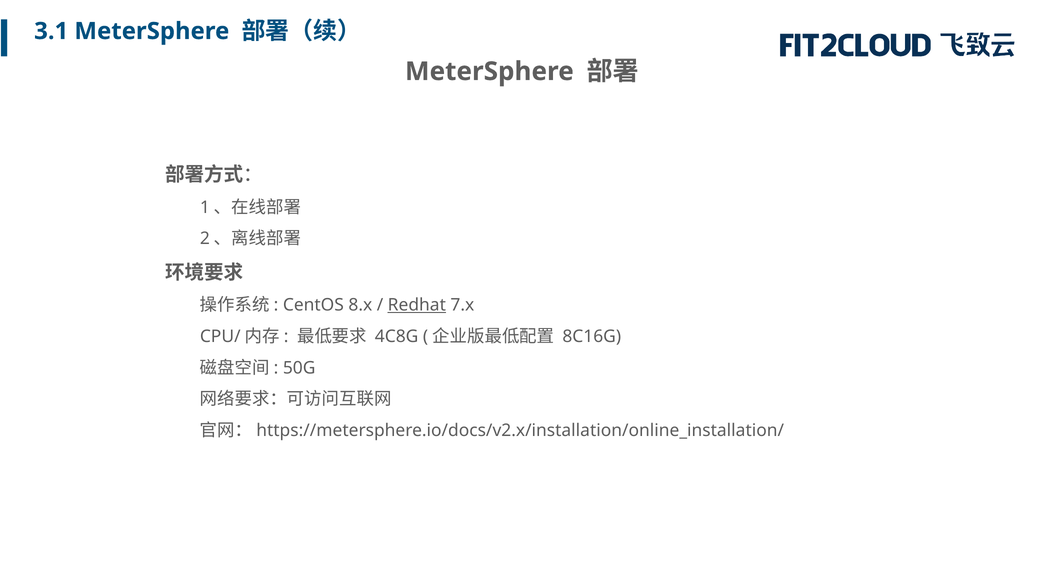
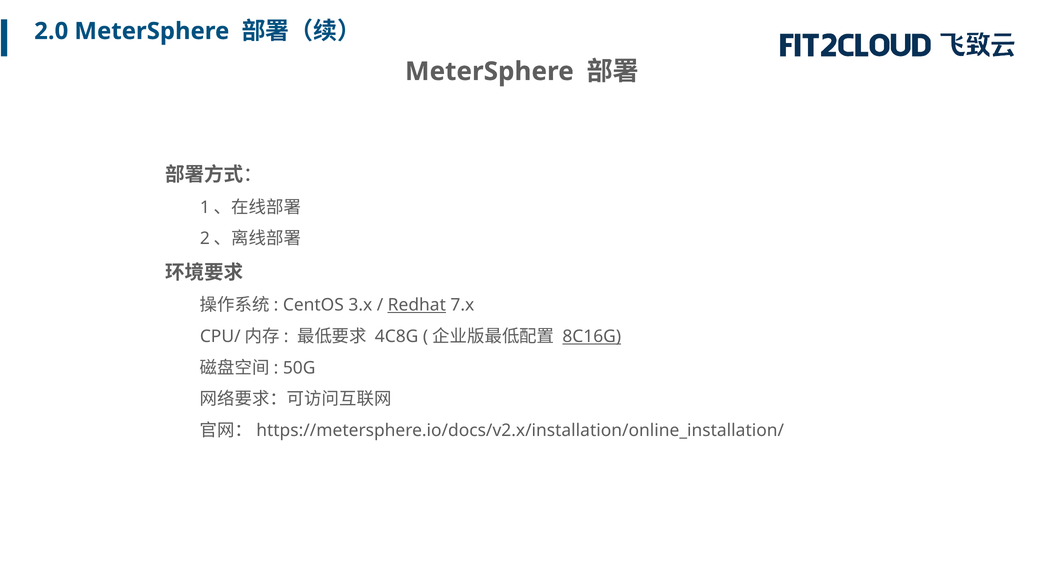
3.1: 3.1 -> 2.0 (51, 31)
8.x: 8.x -> 3.x (360, 305)
8C16G underline: none -> present (592, 337)
